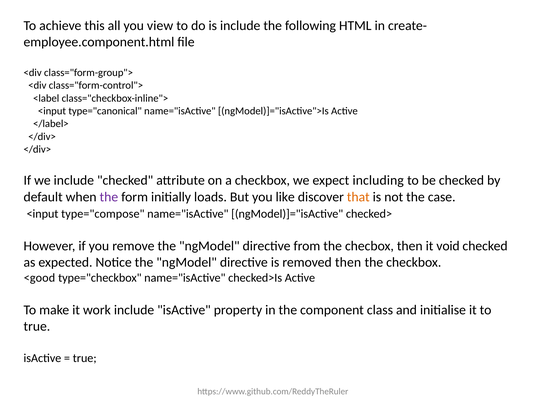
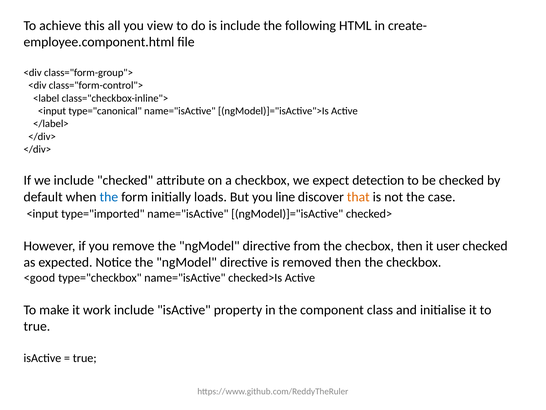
including: including -> detection (378, 180)
the colour: purple -> blue (109, 197)
like: like -> line (285, 197)
type="compose: type="compose -> type="imported (103, 213)
void: void -> user (448, 246)
